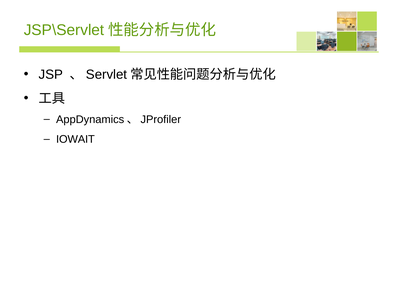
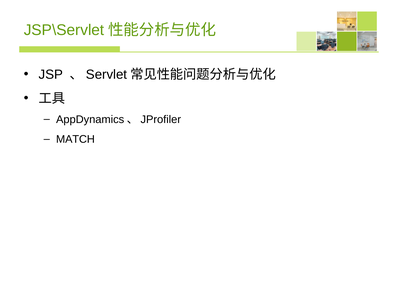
IOWAIT: IOWAIT -> MATCH (75, 139)
